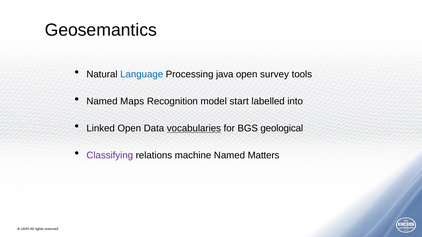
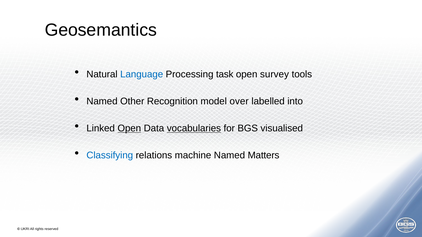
java: java -> task (225, 74)
Maps: Maps -> Other (132, 101)
start: start -> over (239, 101)
Open underline: none -> present (129, 129)
geological: geological -> visualised (282, 129)
Classifying colour: purple -> blue (110, 156)
